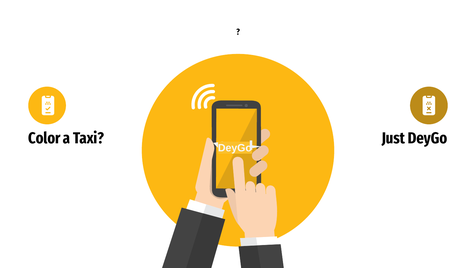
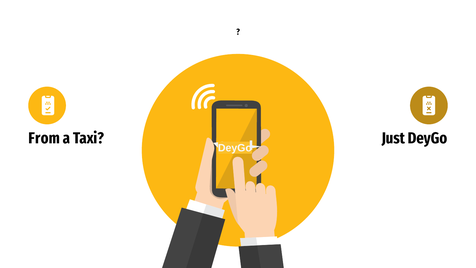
Color: Color -> From (44, 138)
